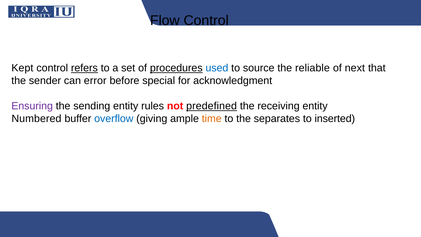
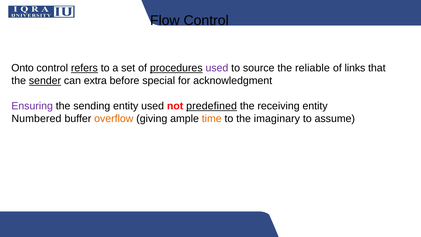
Kept: Kept -> Onto (23, 68)
used colour: blue -> purple (217, 68)
next: next -> links (355, 68)
sender underline: none -> present (45, 81)
error: error -> extra (95, 81)
entity rules: rules -> used (153, 106)
overflow colour: blue -> orange (114, 119)
separates: separates -> imaginary (277, 119)
inserted: inserted -> assume (335, 119)
